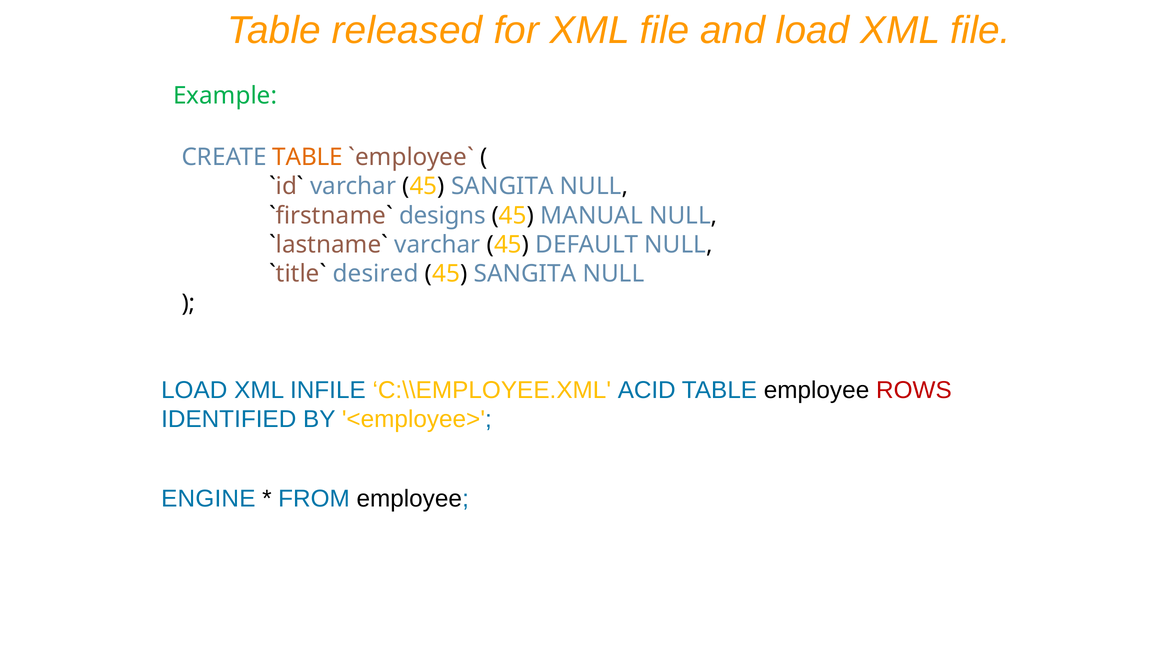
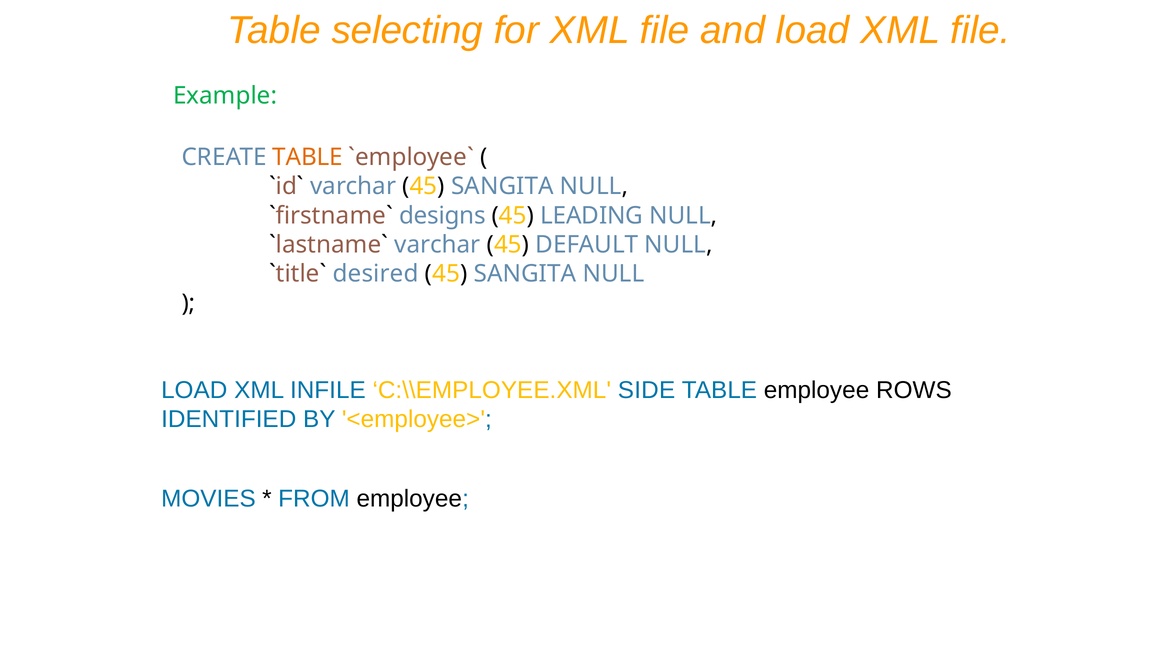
released: released -> selecting (407, 30)
MANUAL: MANUAL -> LEADING (592, 216)
ACID: ACID -> SIDE (647, 390)
ROWS colour: red -> black (914, 390)
ENGINE: ENGINE -> MOVIES (208, 499)
